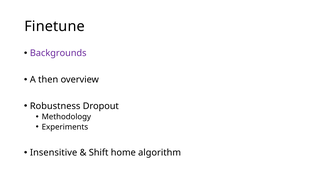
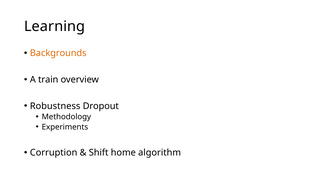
Finetune: Finetune -> Learning (55, 26)
Backgrounds colour: purple -> orange (58, 53)
then: then -> train (48, 80)
Insensitive: Insensitive -> Corruption (54, 153)
